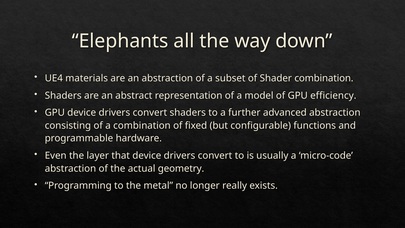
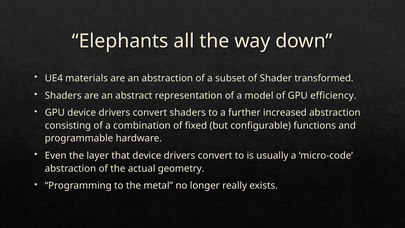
Shader combination: combination -> transformed (324, 78)
advanced: advanced -> increased (285, 113)
